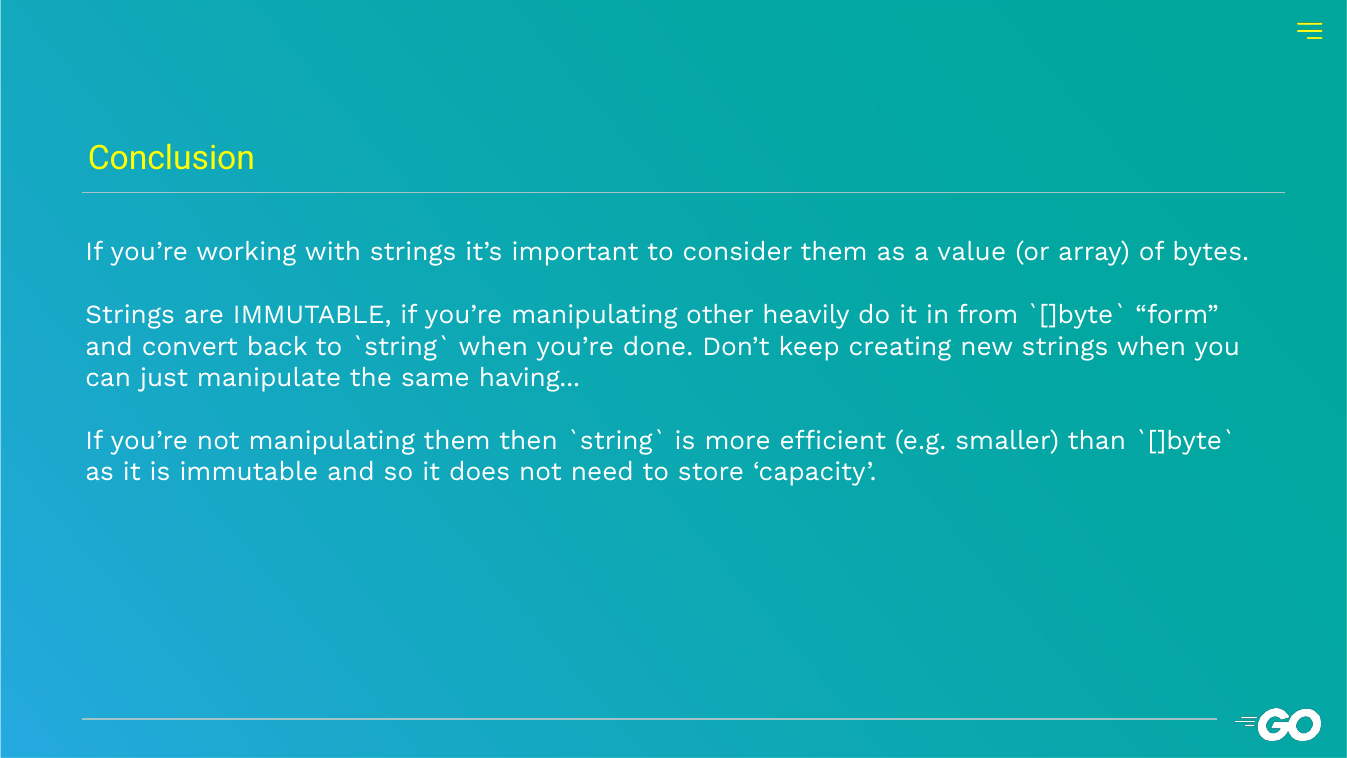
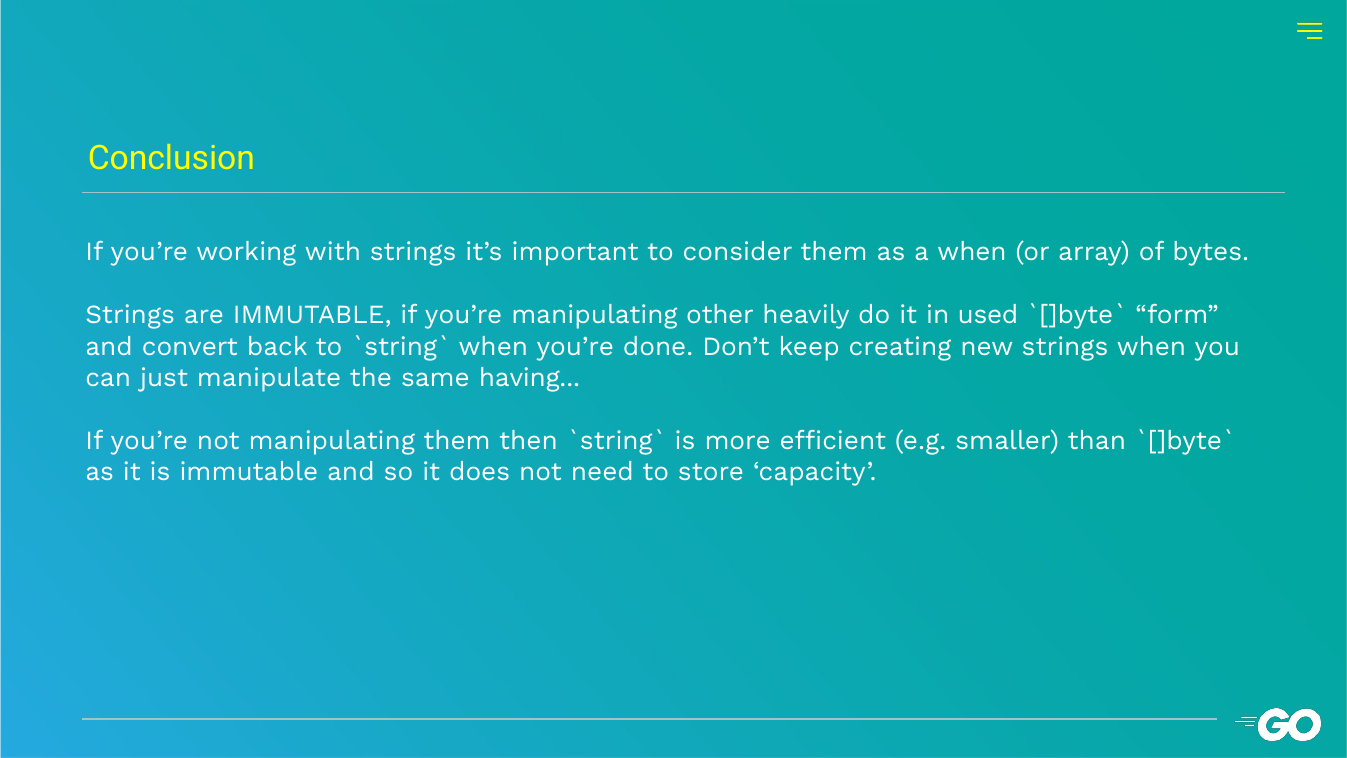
a value: value -> when (972, 252)
from: from -> used (988, 315)
